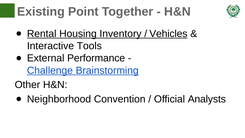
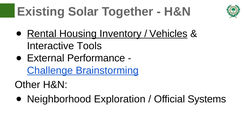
Point: Point -> Solar (83, 12)
Convention: Convention -> Exploration (120, 99)
Analysts: Analysts -> Systems (207, 99)
